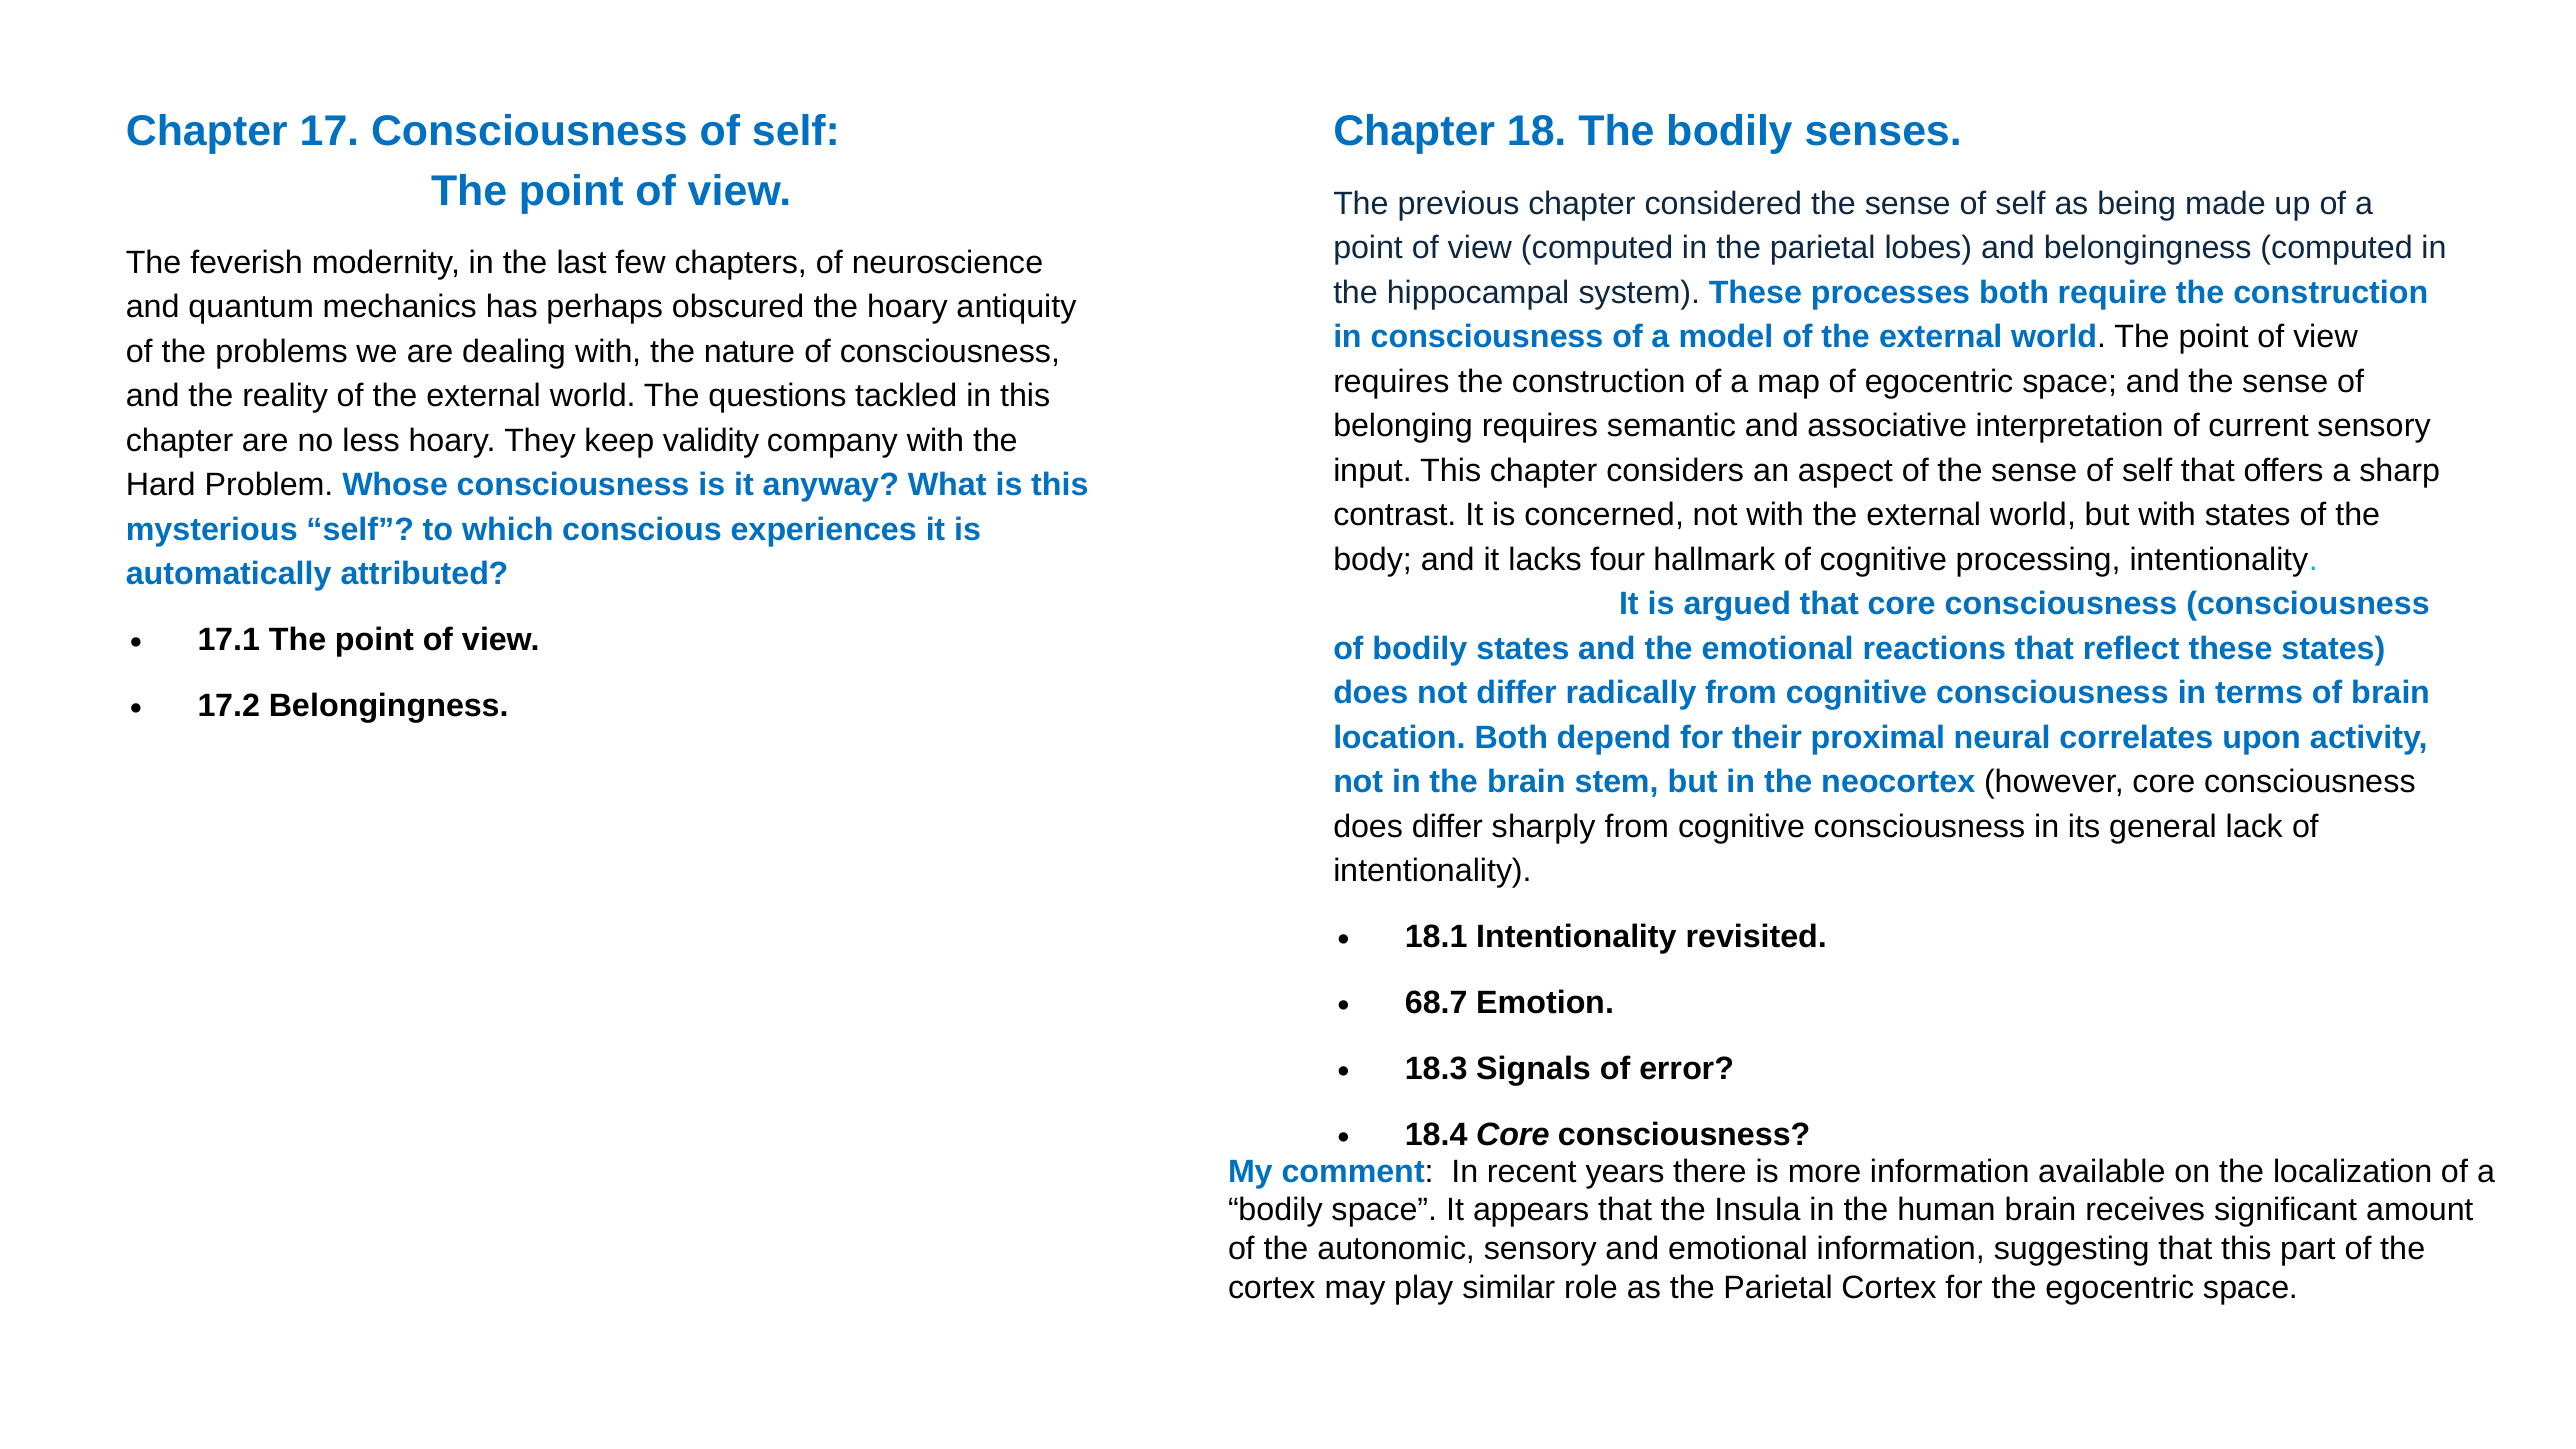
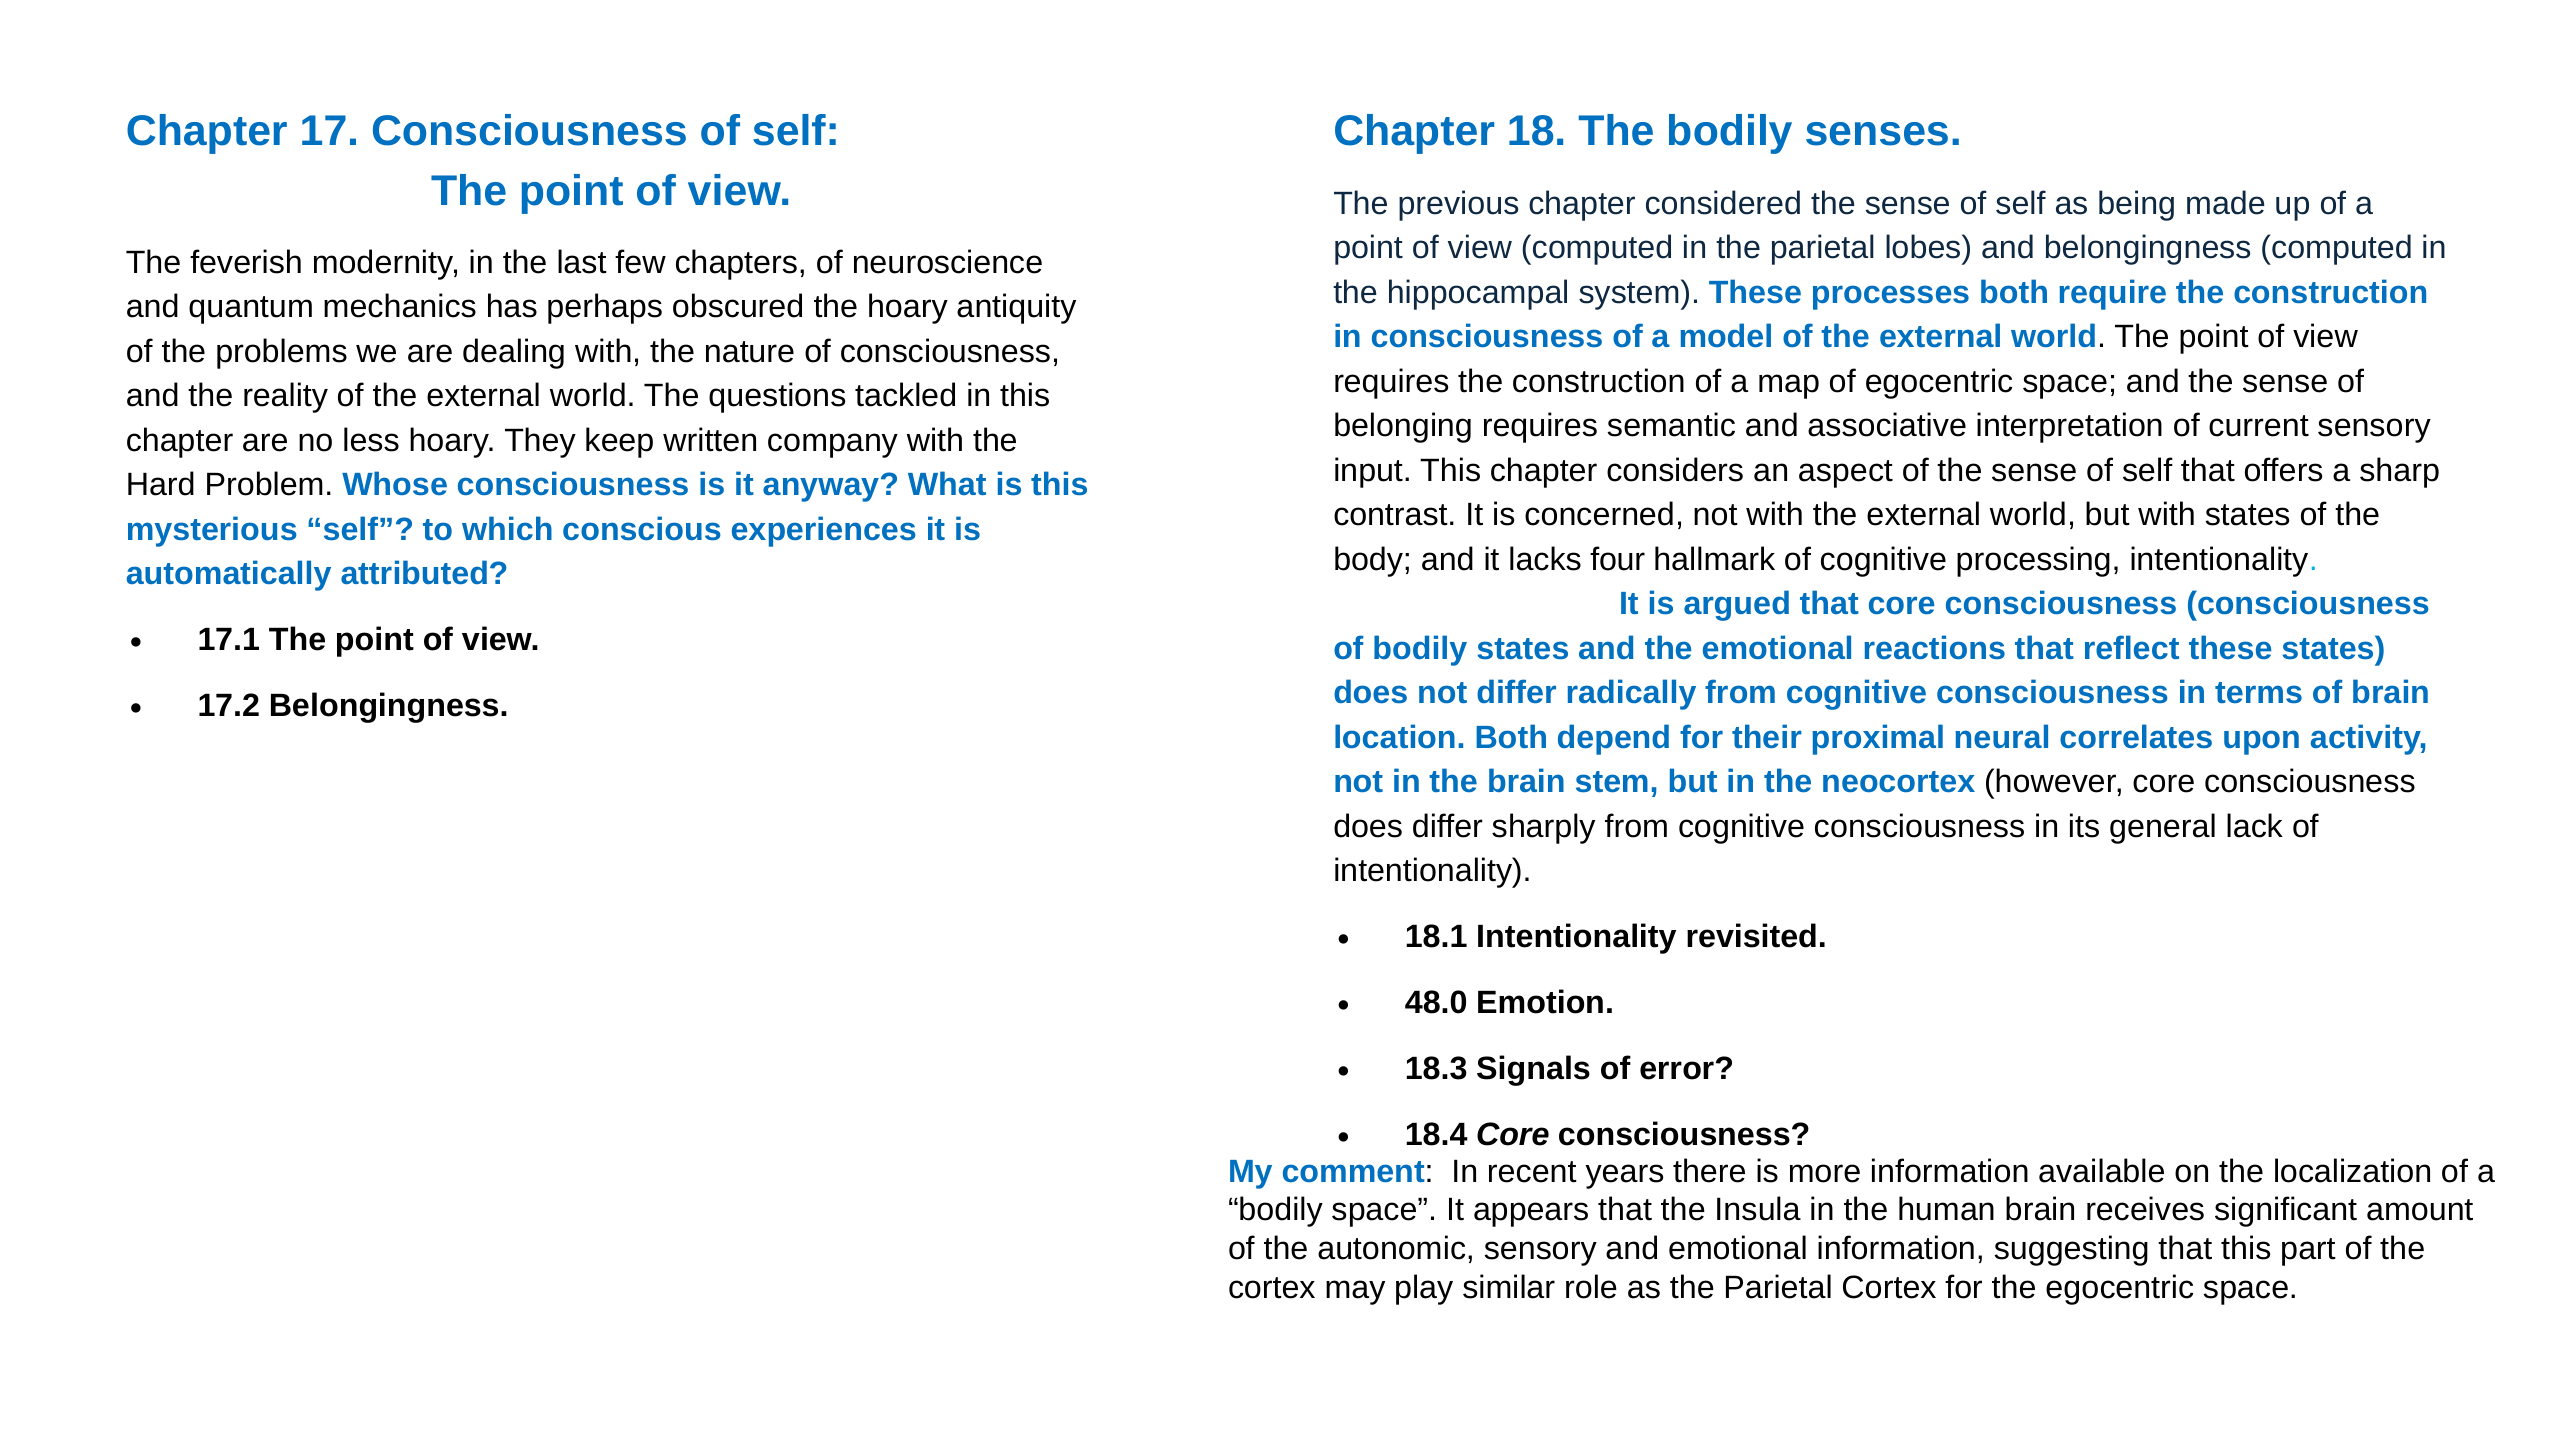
validity: validity -> written (711, 441)
68.7: 68.7 -> 48.0 (1436, 1003)
